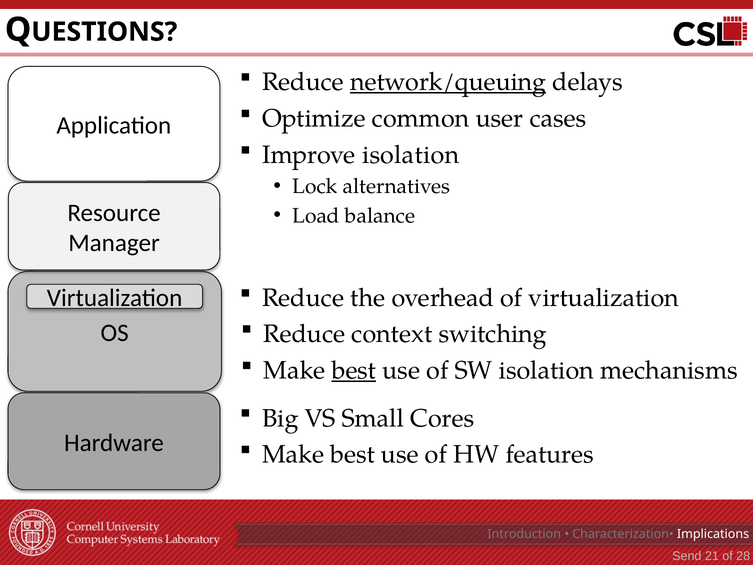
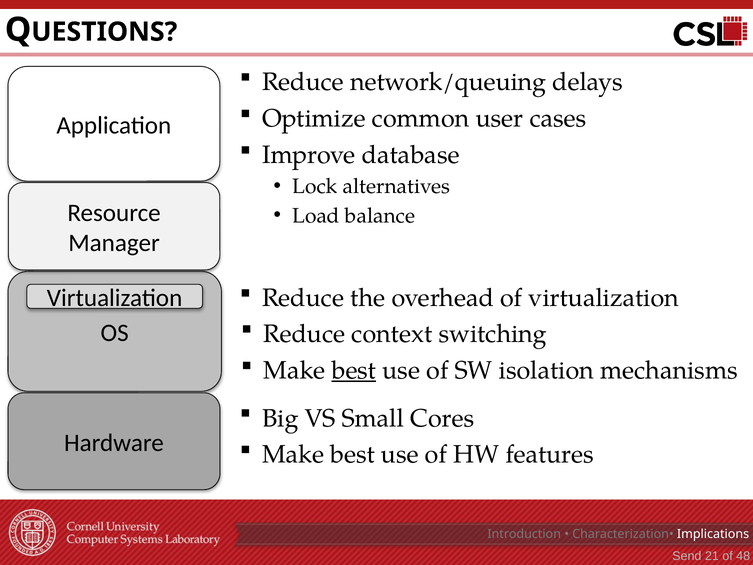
network/queuing underline: present -> none (448, 82)
Improve isolation: isolation -> database (411, 155)
28: 28 -> 48 (743, 556)
